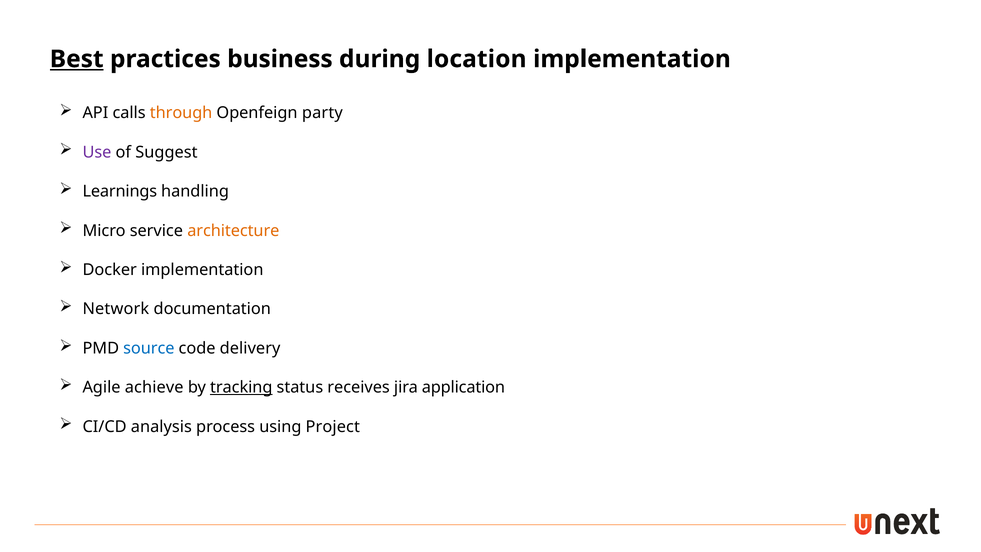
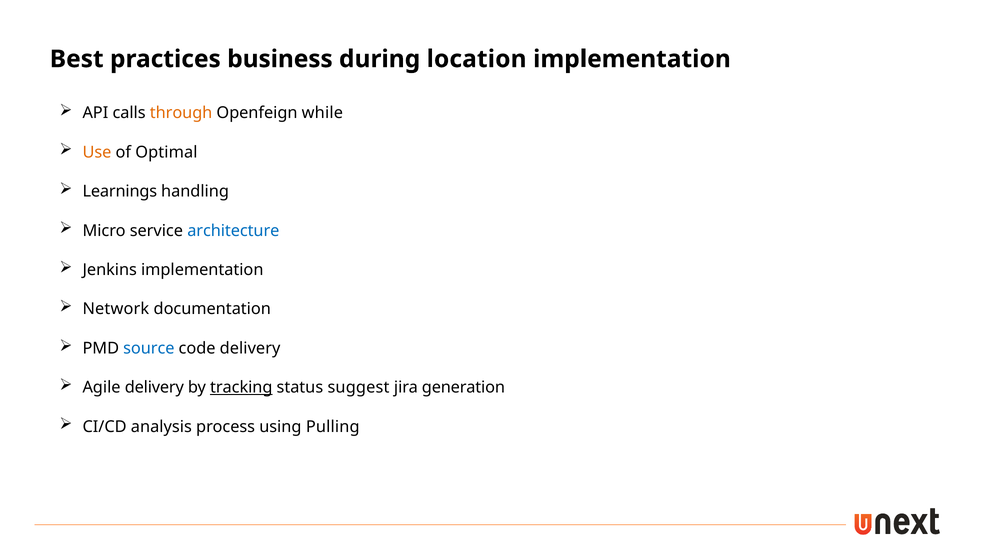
Best underline: present -> none (77, 59)
party: party -> while (322, 113)
Use colour: purple -> orange (97, 152)
Suggest: Suggest -> Optimal (166, 152)
architecture colour: orange -> blue (233, 231)
Docker: Docker -> Jenkins (110, 270)
Agile achieve: achieve -> delivery (154, 387)
receives: receives -> suggest (358, 387)
application: application -> generation (463, 387)
Project: Project -> Pulling (333, 427)
